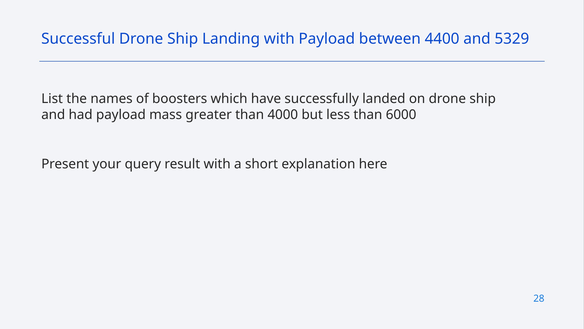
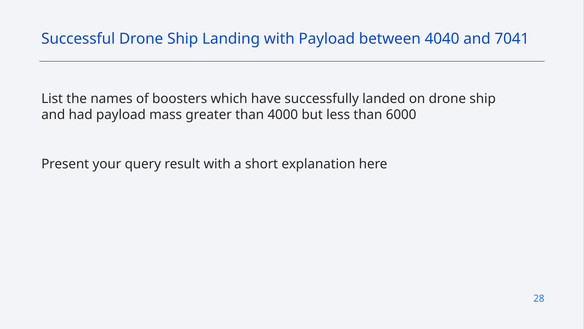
4400: 4400 -> 4040 (442, 39)
5329: 5329 -> 7041 (512, 39)
